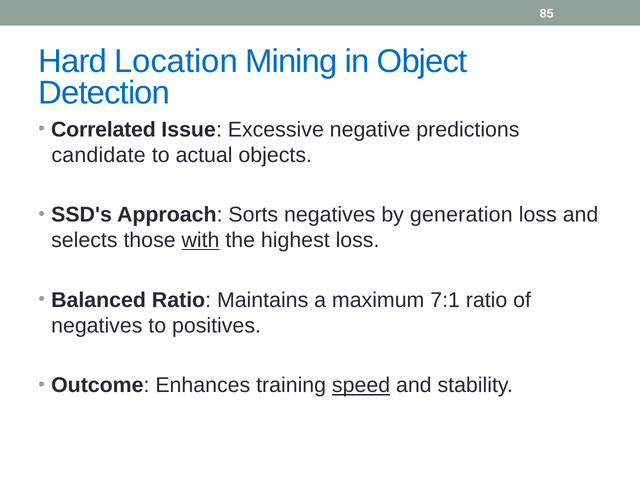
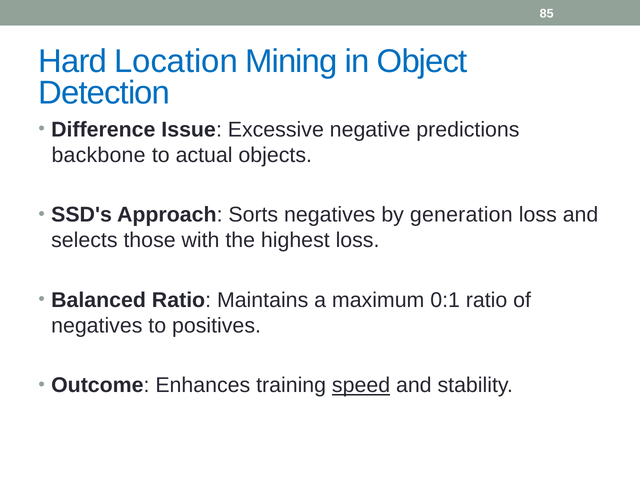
Correlated: Correlated -> Difference (103, 129)
candidate: candidate -> backbone (99, 155)
with underline: present -> none (201, 240)
7:1: 7:1 -> 0:1 (445, 300)
